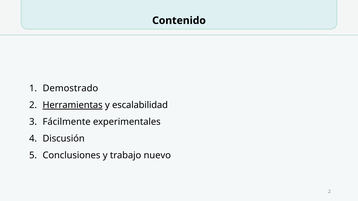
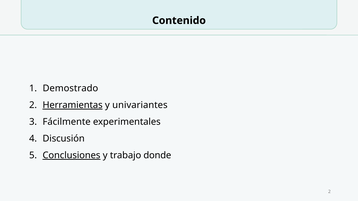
escalabilidad: escalabilidad -> univariantes (140, 105)
Conclusiones underline: none -> present (71, 156)
nuevo: nuevo -> donde (157, 156)
